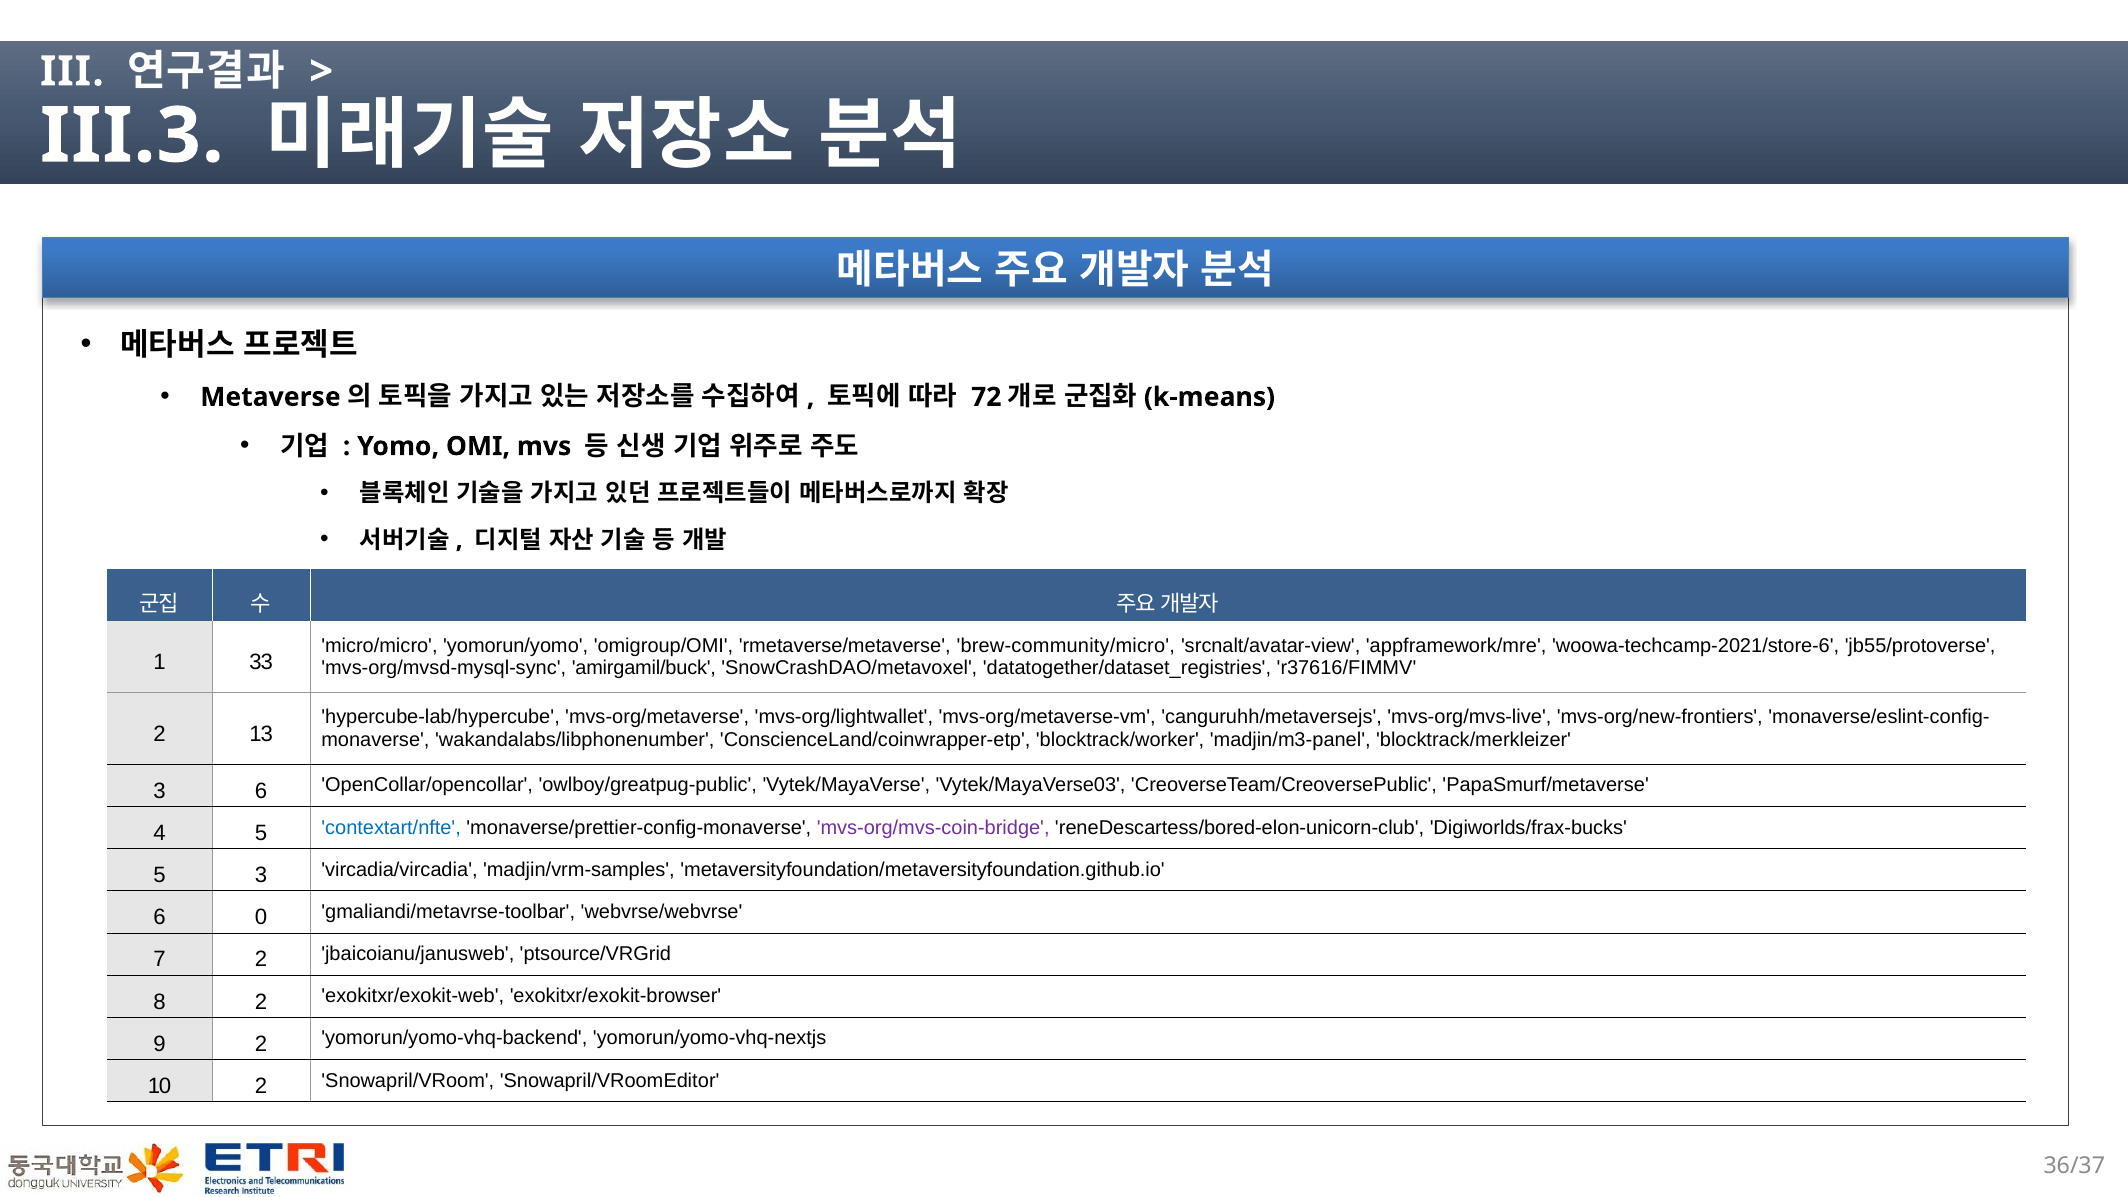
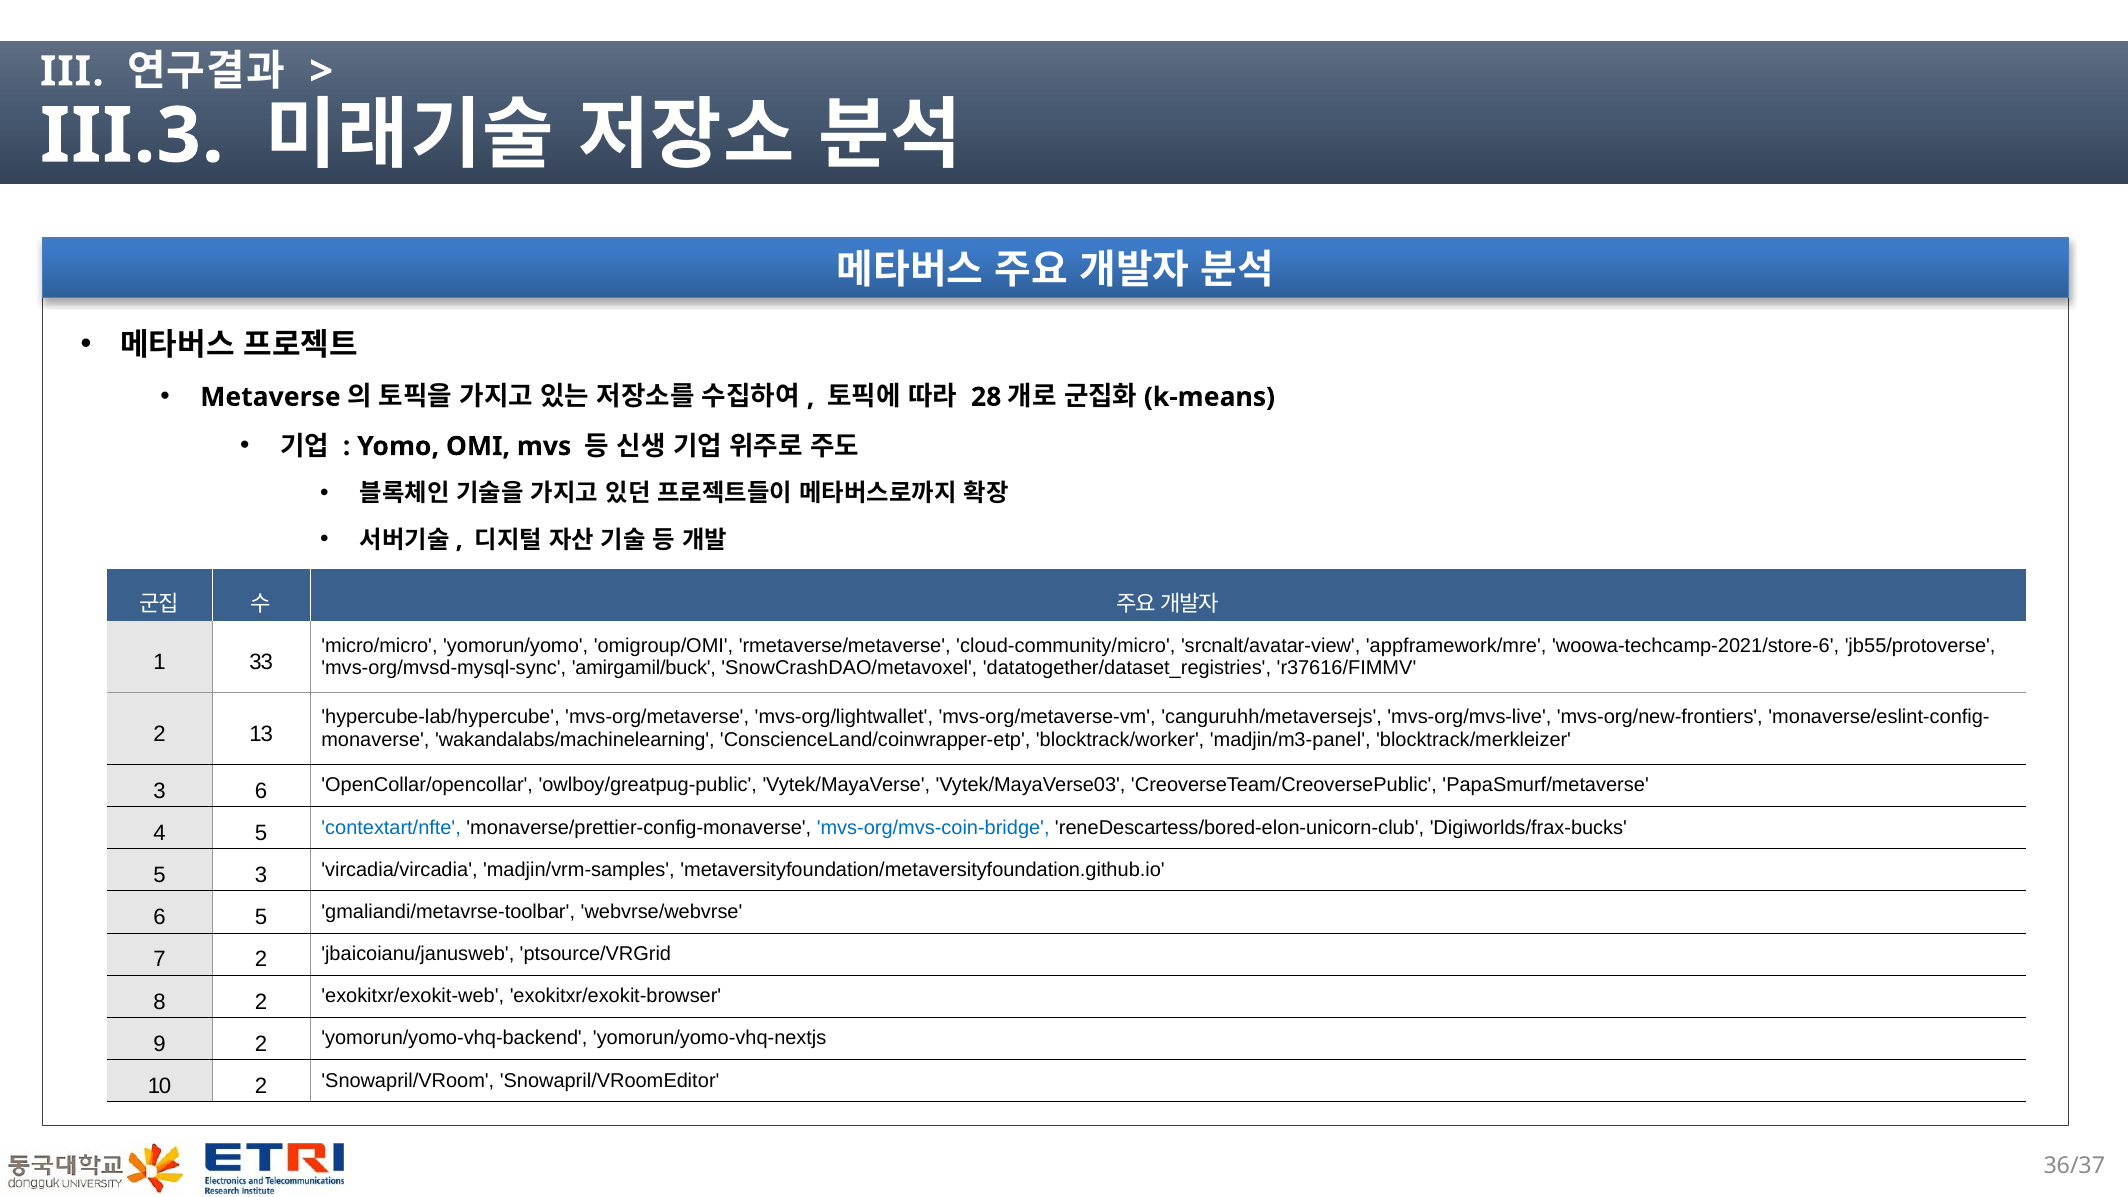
72: 72 -> 28 (986, 397)
brew-community/micro: brew-community/micro -> cloud-community/micro (1066, 646)
wakandalabs/libphonenumber: wakandalabs/libphonenumber -> wakandalabs/machinelearning (575, 740)
mvs-org/mvs-coin-bridge colour: purple -> blue (933, 828)
6 0: 0 -> 5 (261, 918)
